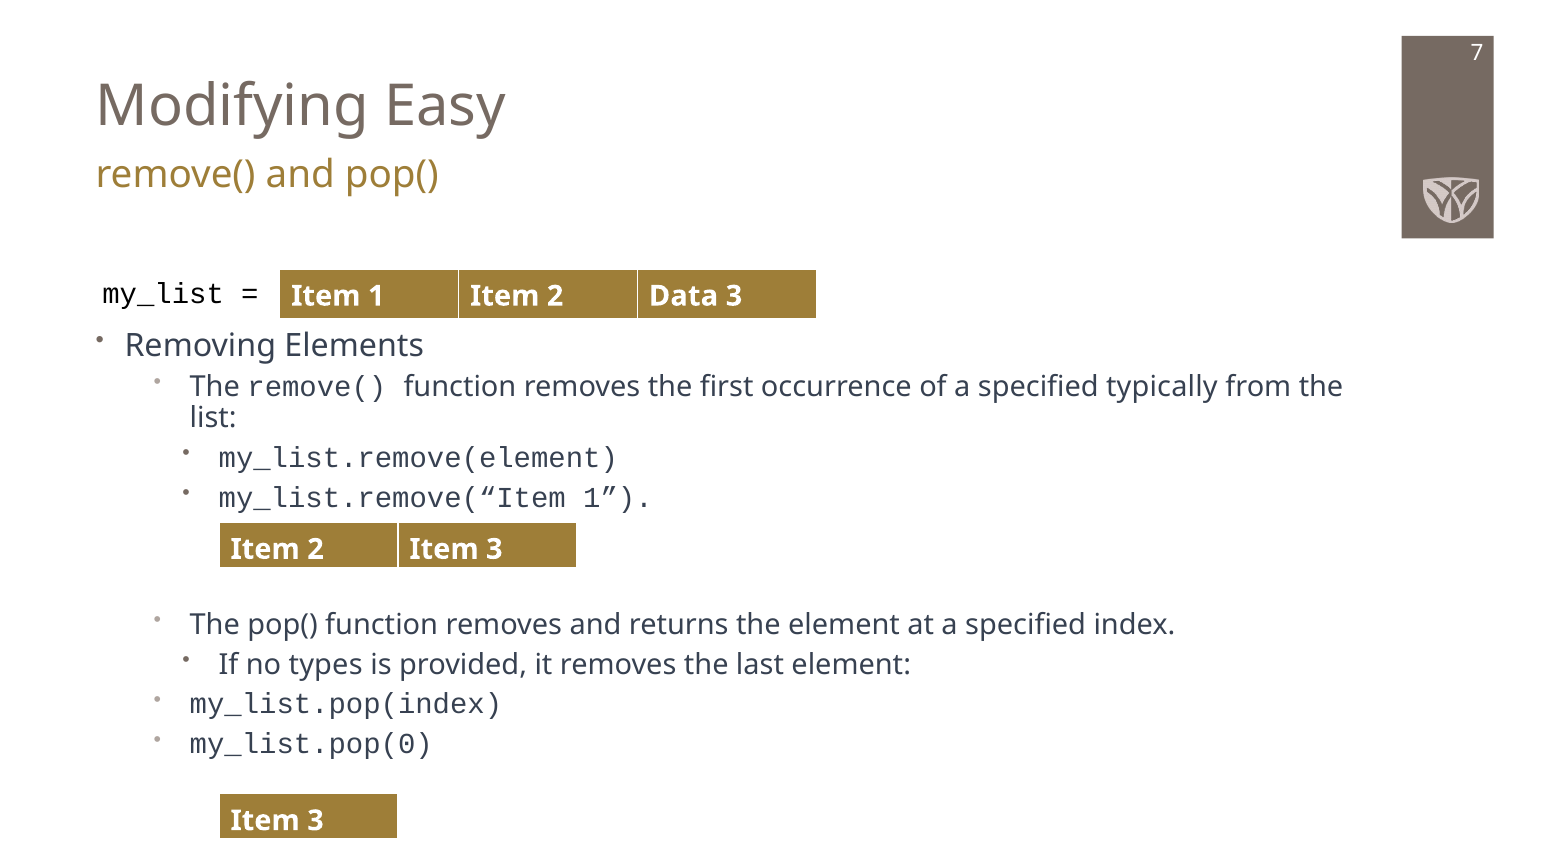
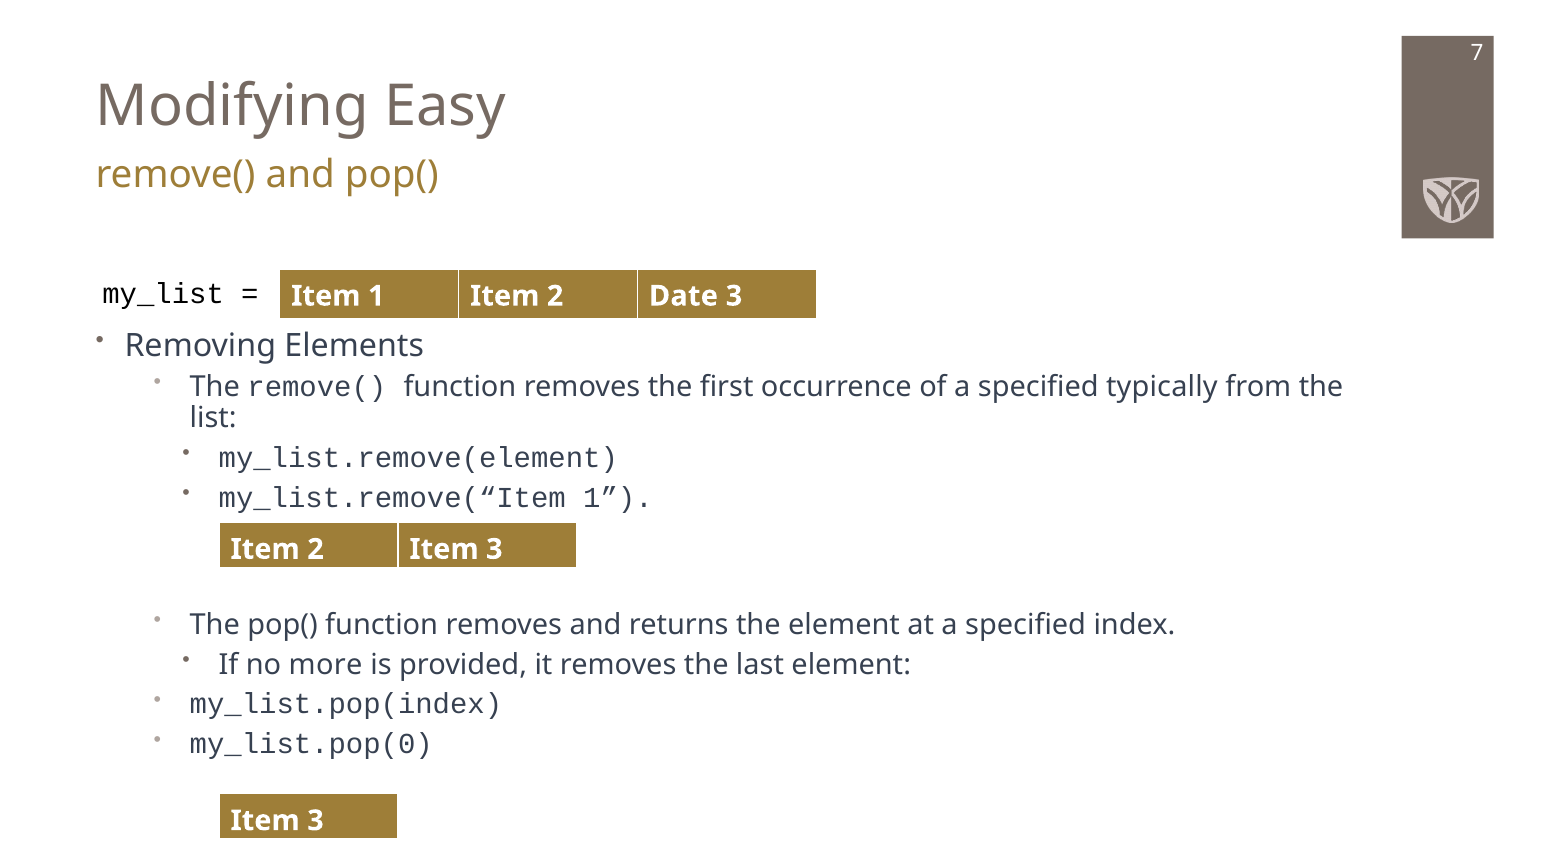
Data: Data -> Date (684, 296)
types: types -> more (326, 664)
